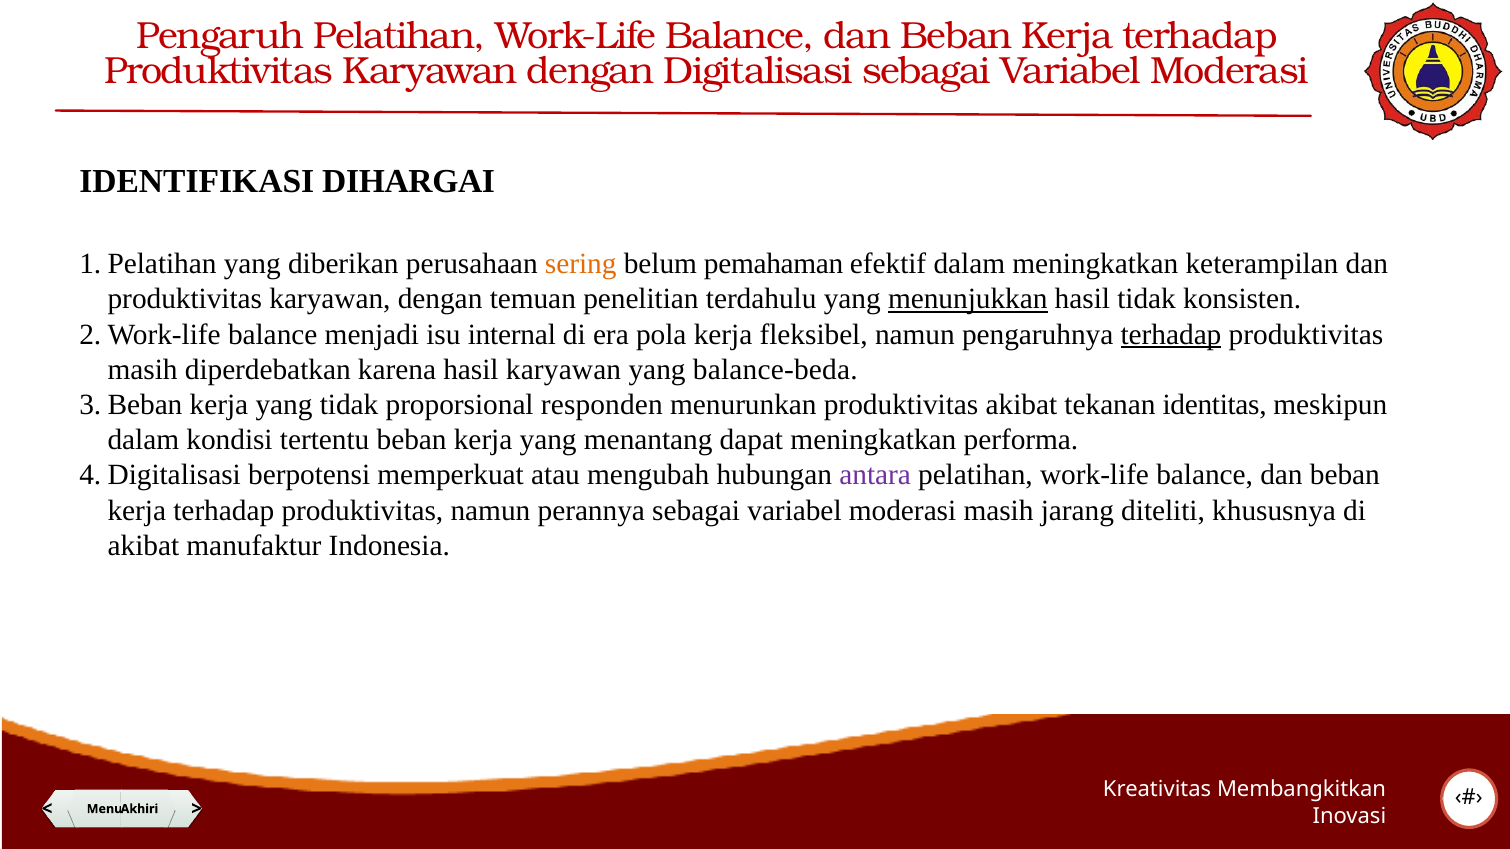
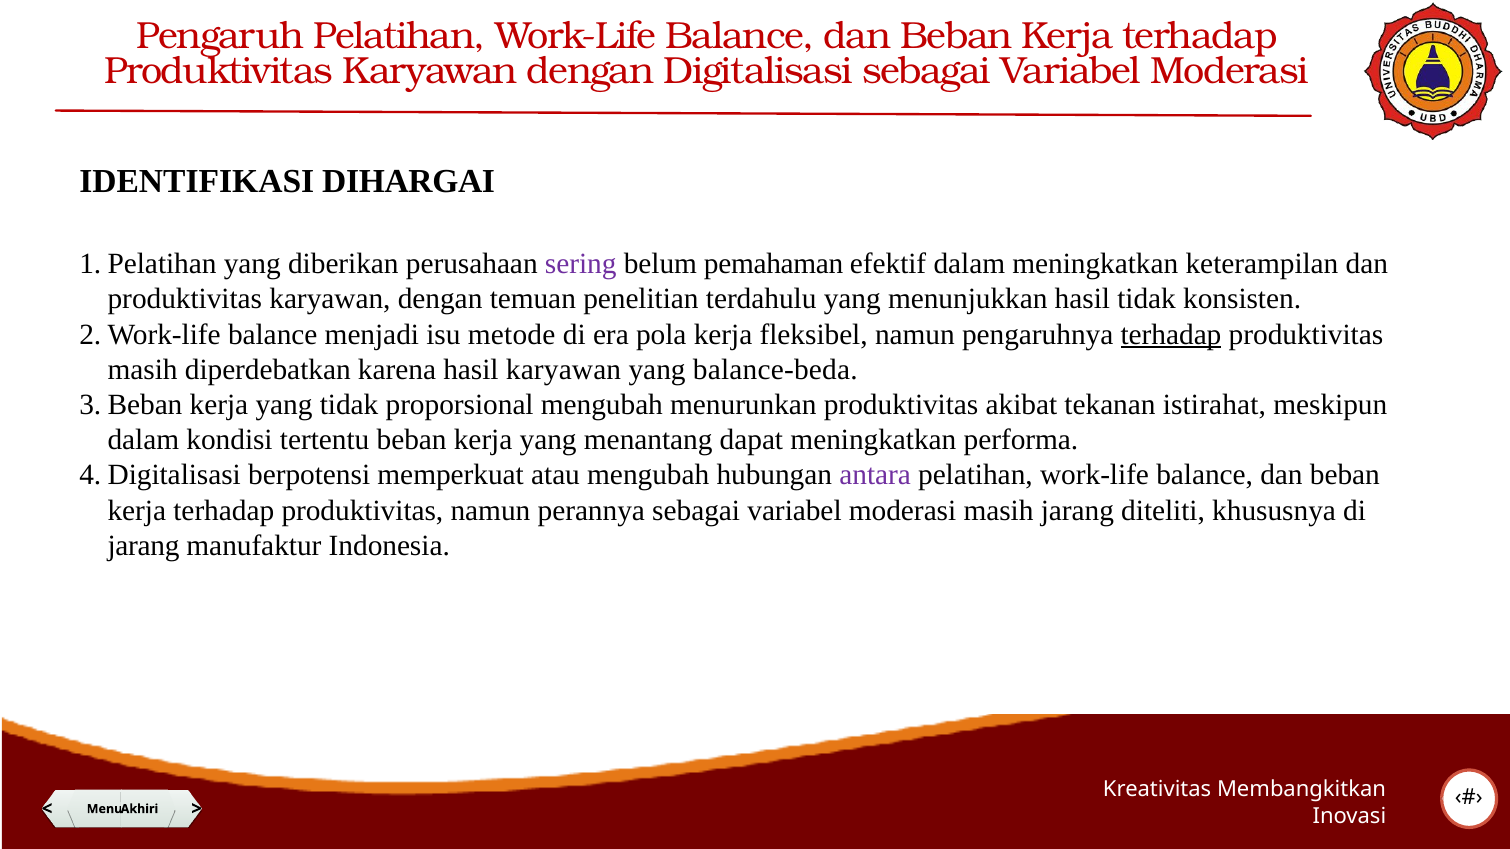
sering colour: orange -> purple (581, 264)
menunjukkan underline: present -> none (968, 299)
internal: internal -> metode (512, 334)
proporsional responden: responden -> mengubah (602, 405)
identitas: identitas -> istirahat (1214, 405)
akibat: akibat -> jarang (144, 546)
